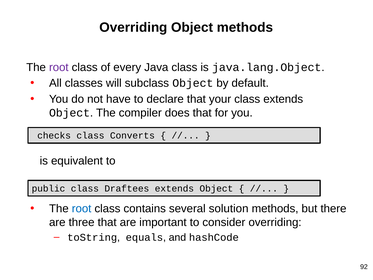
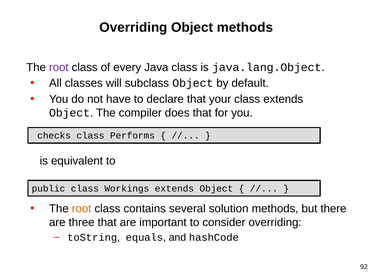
Converts: Converts -> Performs (132, 136)
Draftees: Draftees -> Workings (127, 188)
root colour: blue -> orange (82, 208)
